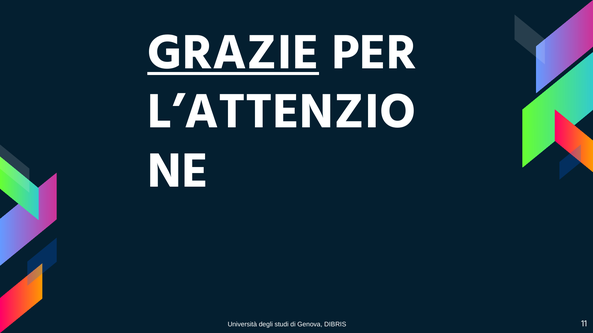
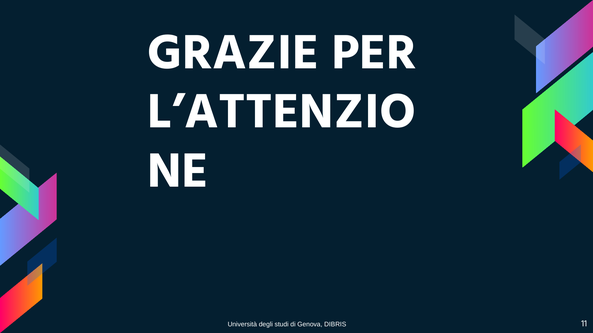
GRAZIE underline: present -> none (233, 52)
